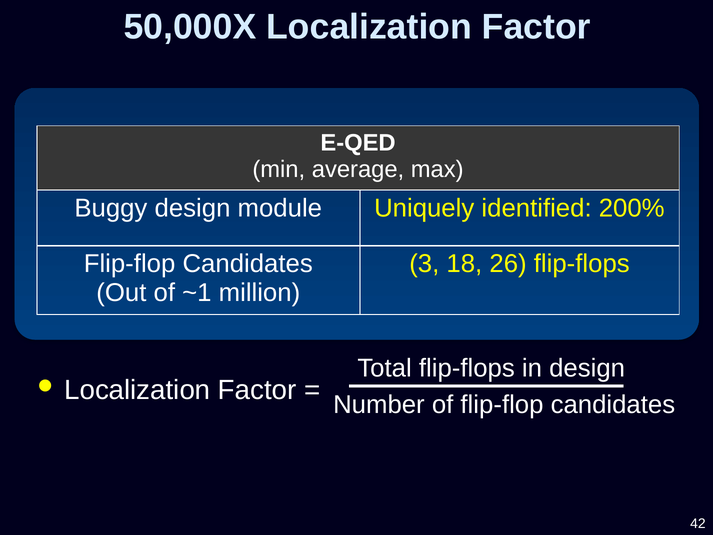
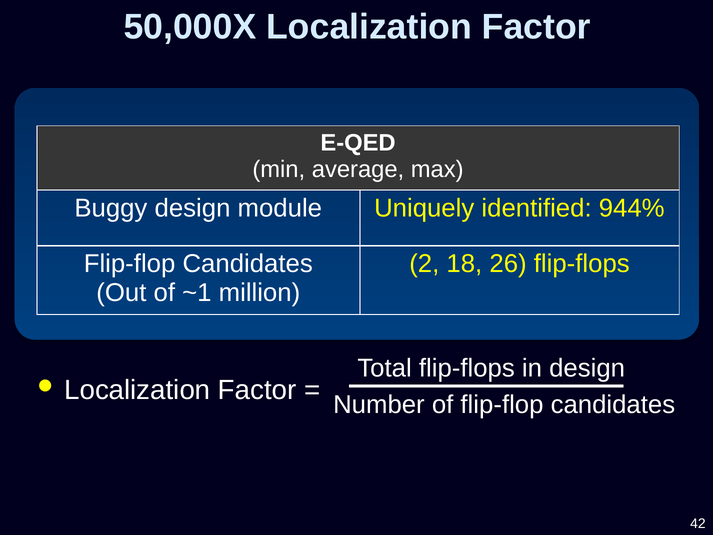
200%: 200% -> 944% (632, 208)
3: 3 -> 2 (424, 264)
